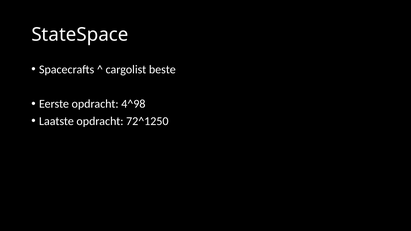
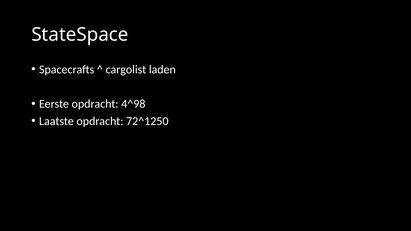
beste: beste -> laden (162, 69)
